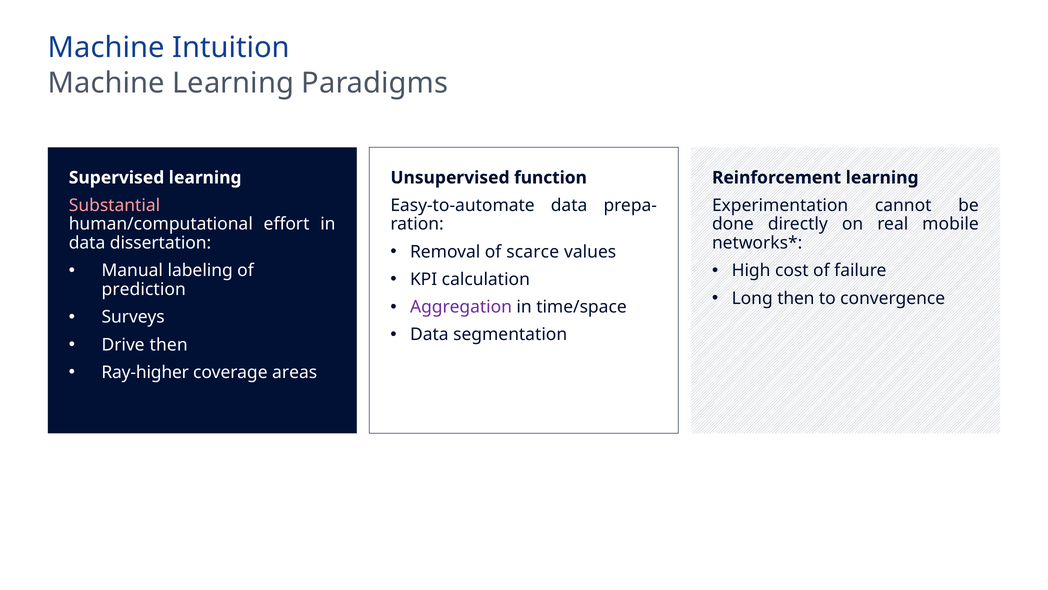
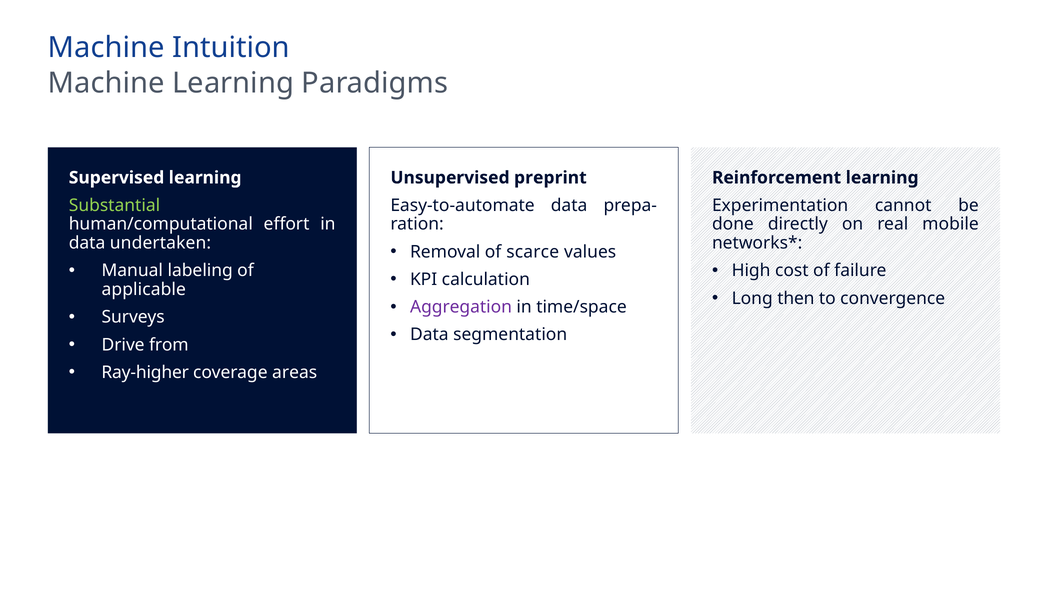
function: function -> preprint (550, 178)
Substantial colour: pink -> light green (114, 205)
dissertation: dissertation -> undertaken (160, 243)
prediction: prediction -> applicable (144, 289)
Drive then: then -> from (169, 344)
